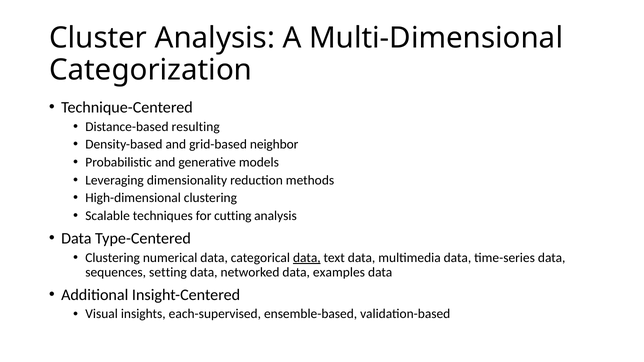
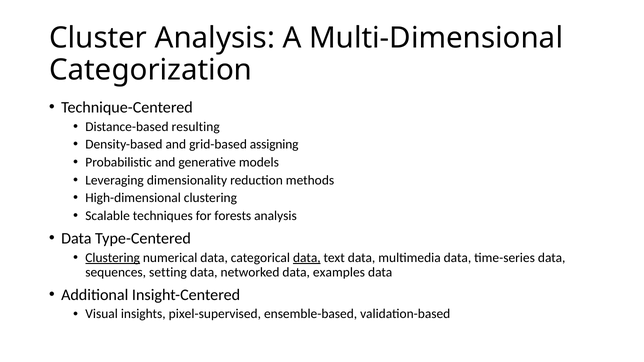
neighbor: neighbor -> assigning (274, 145)
cutting: cutting -> forests (233, 216)
Clustering underline: none -> present (113, 258)
each-supervised: each-supervised -> pixel-supervised (215, 314)
